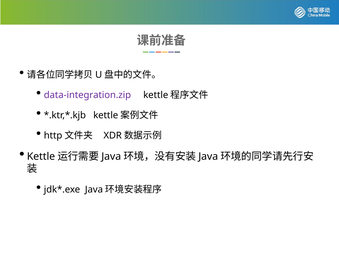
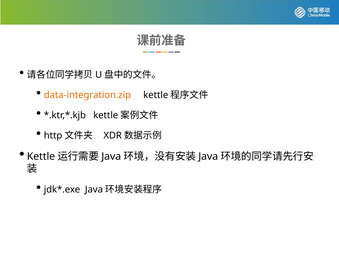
data-integration.zip colour: purple -> orange (87, 95)
